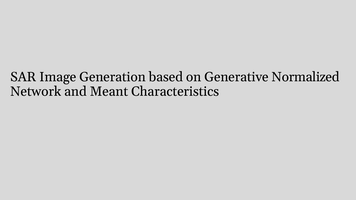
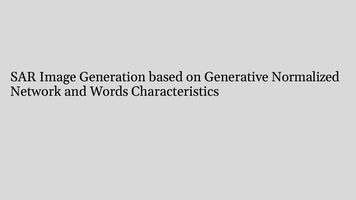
Meant: Meant -> Words (109, 91)
